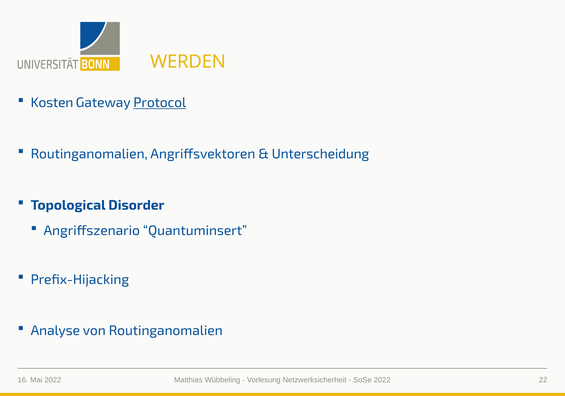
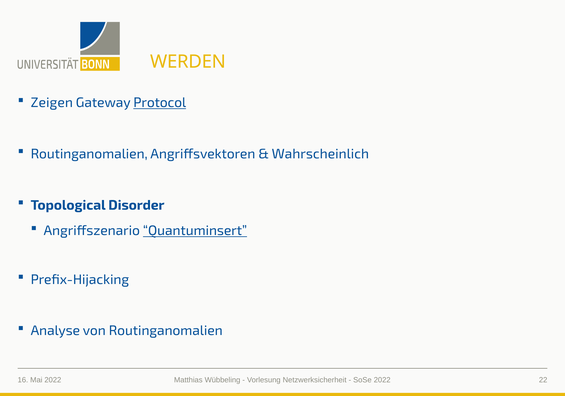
Kosten: Kosten -> Zeigen (52, 103)
Unterscheidung: Unterscheidung -> Wahrscheinlich (320, 154)
Quantuminsert underline: none -> present (195, 231)
